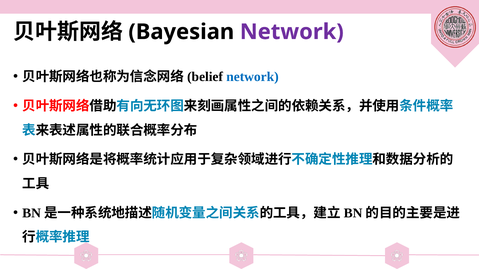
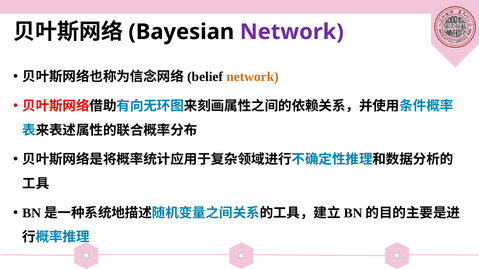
network colour: blue -> orange (252, 77)
